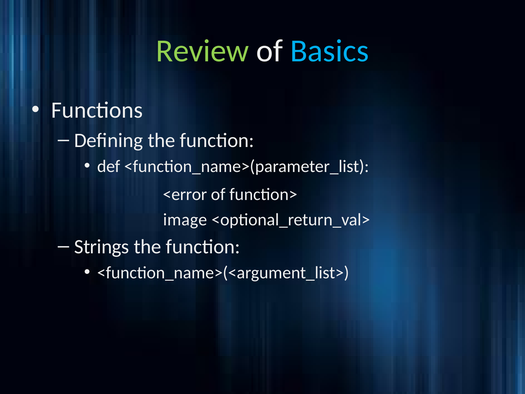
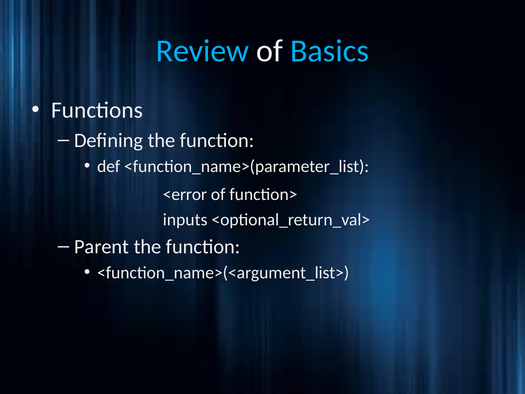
Review colour: light green -> light blue (202, 51)
image: image -> inputs (185, 219)
Strings: Strings -> Parent (102, 246)
